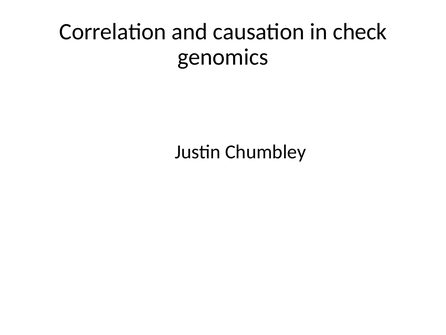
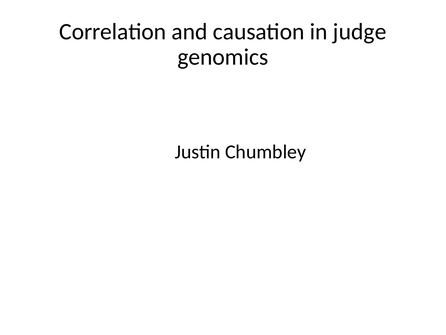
check: check -> judge (360, 32)
